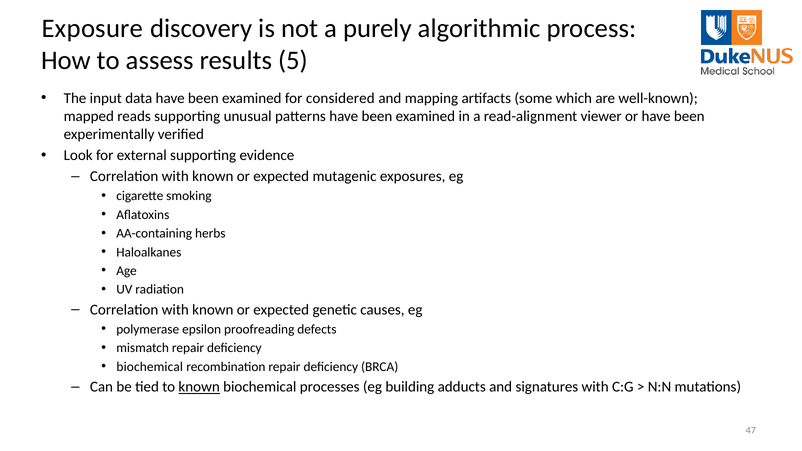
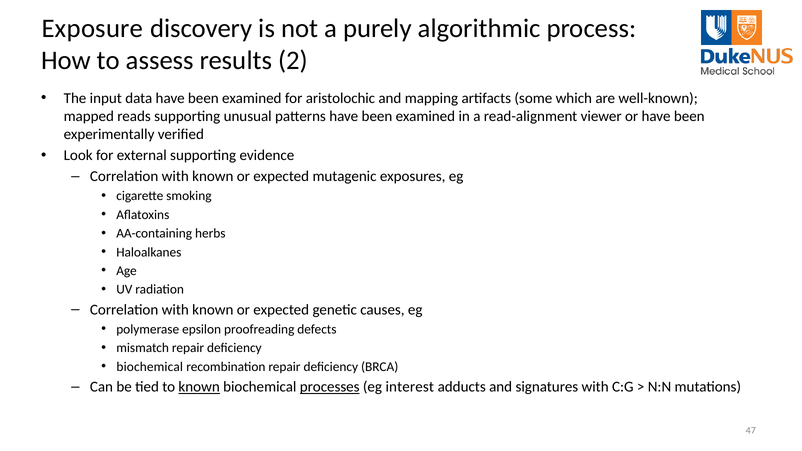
5: 5 -> 2 (293, 61)
considered: considered -> aristolochic (340, 98)
processes underline: none -> present (330, 387)
building: building -> interest (410, 387)
